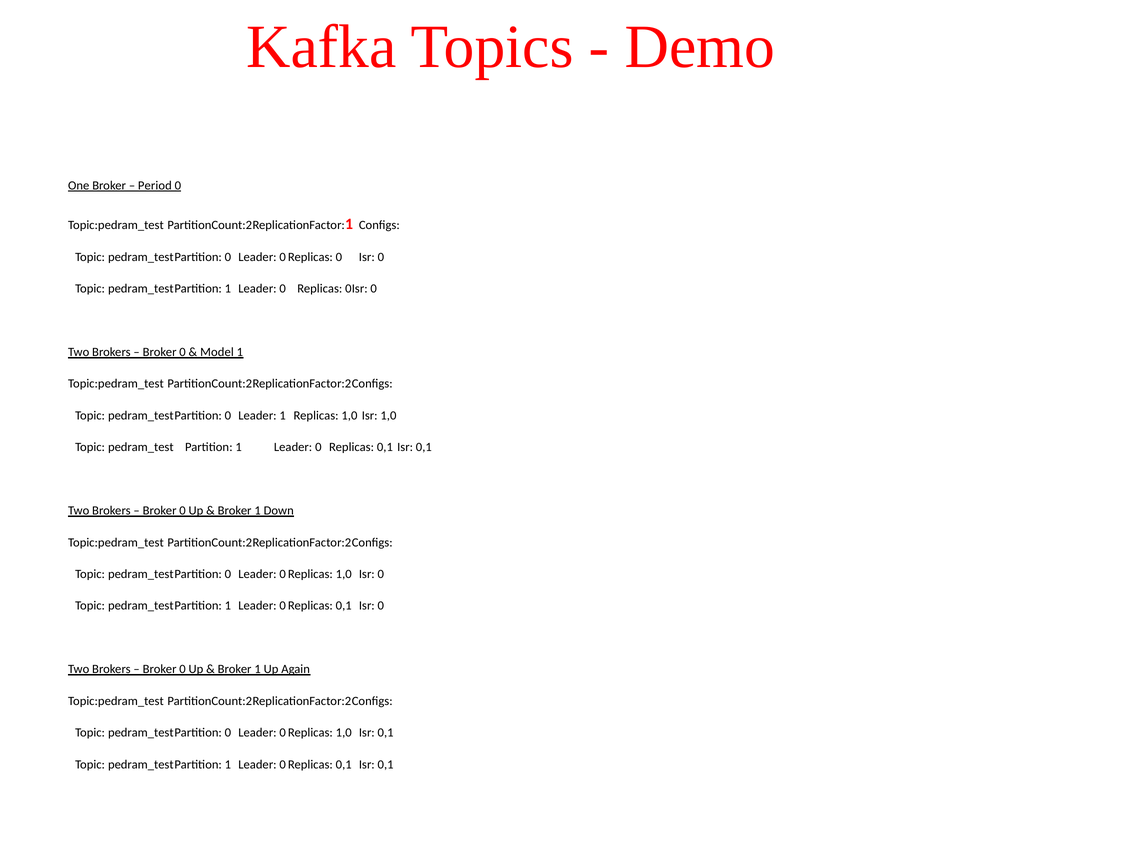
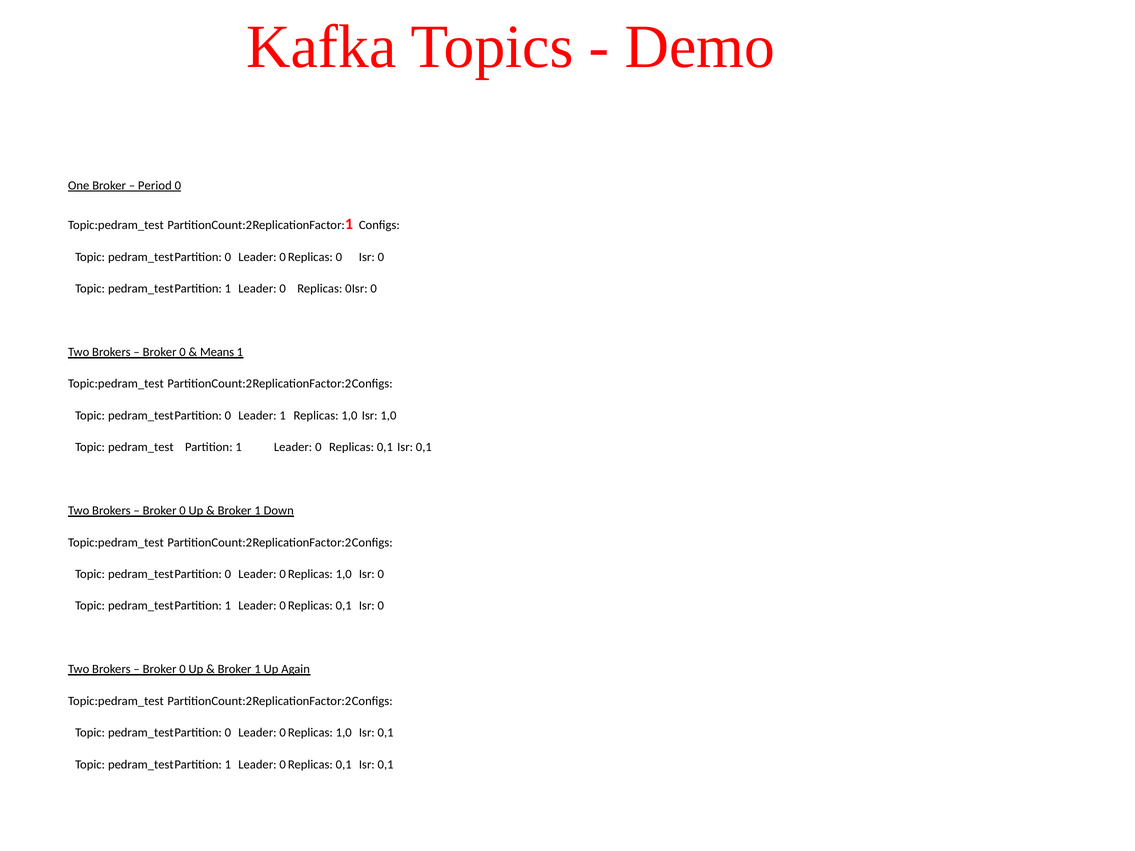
Model: Model -> Means (217, 352)
